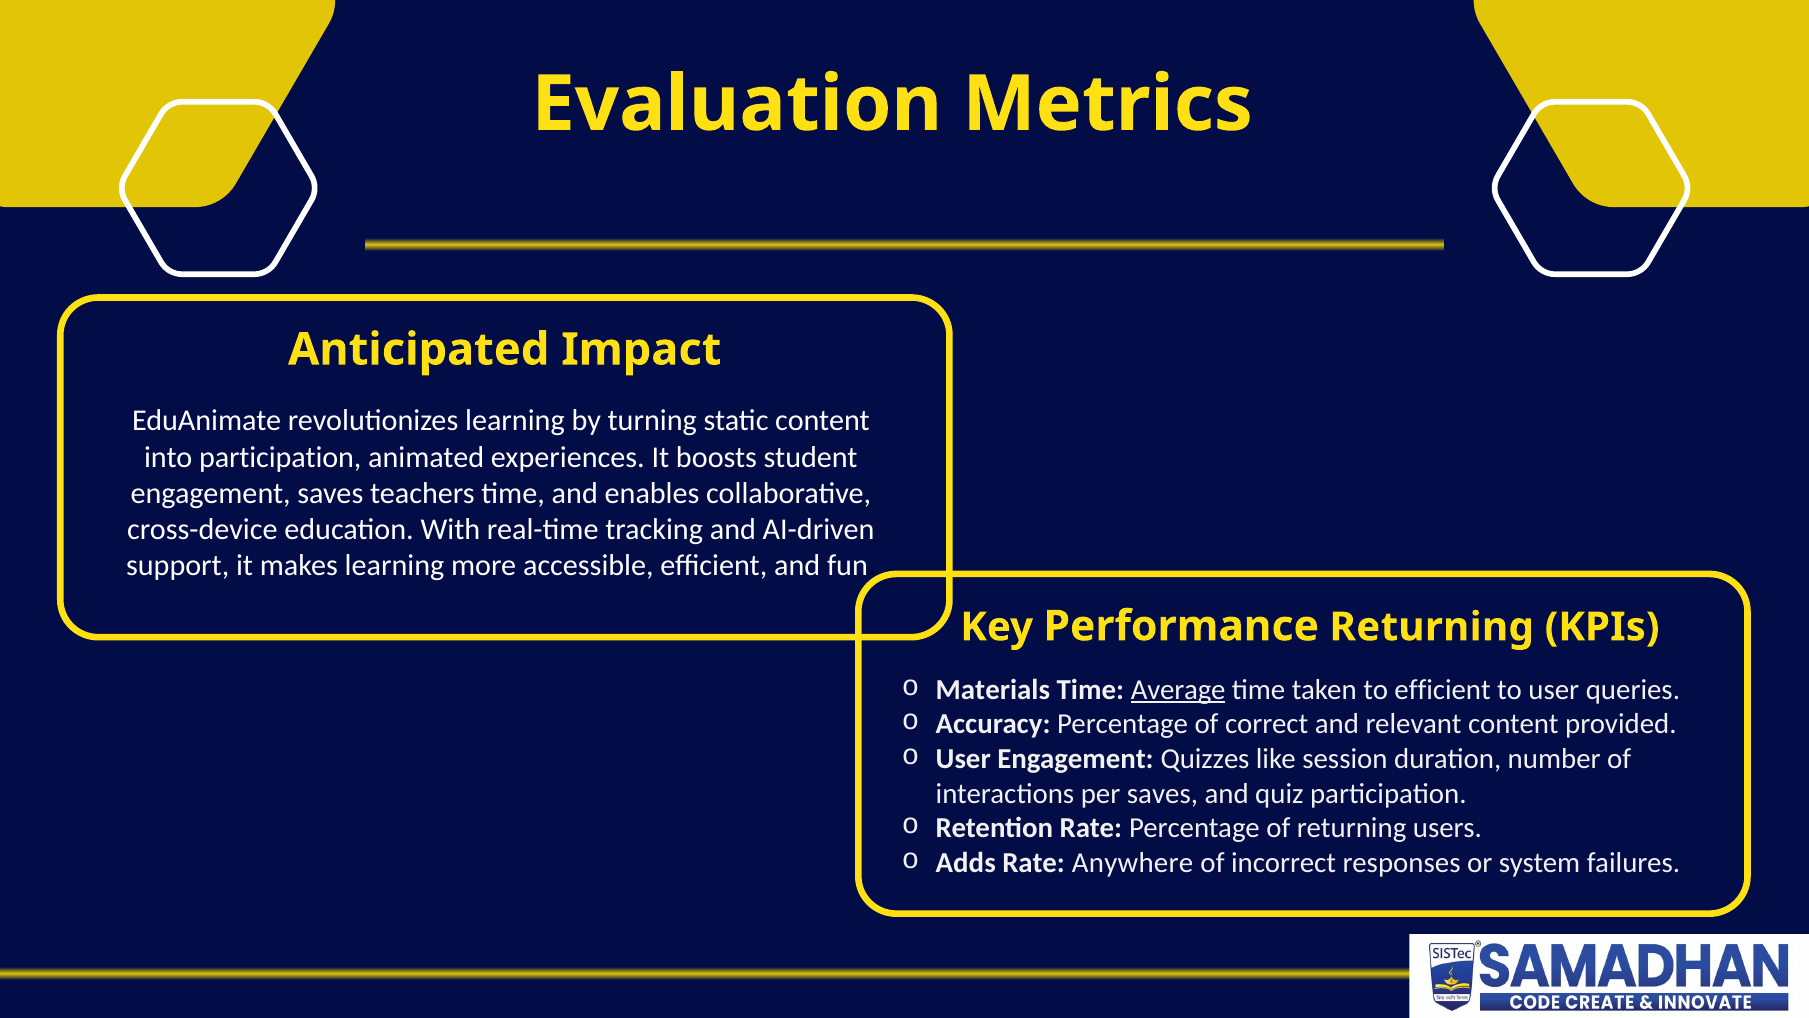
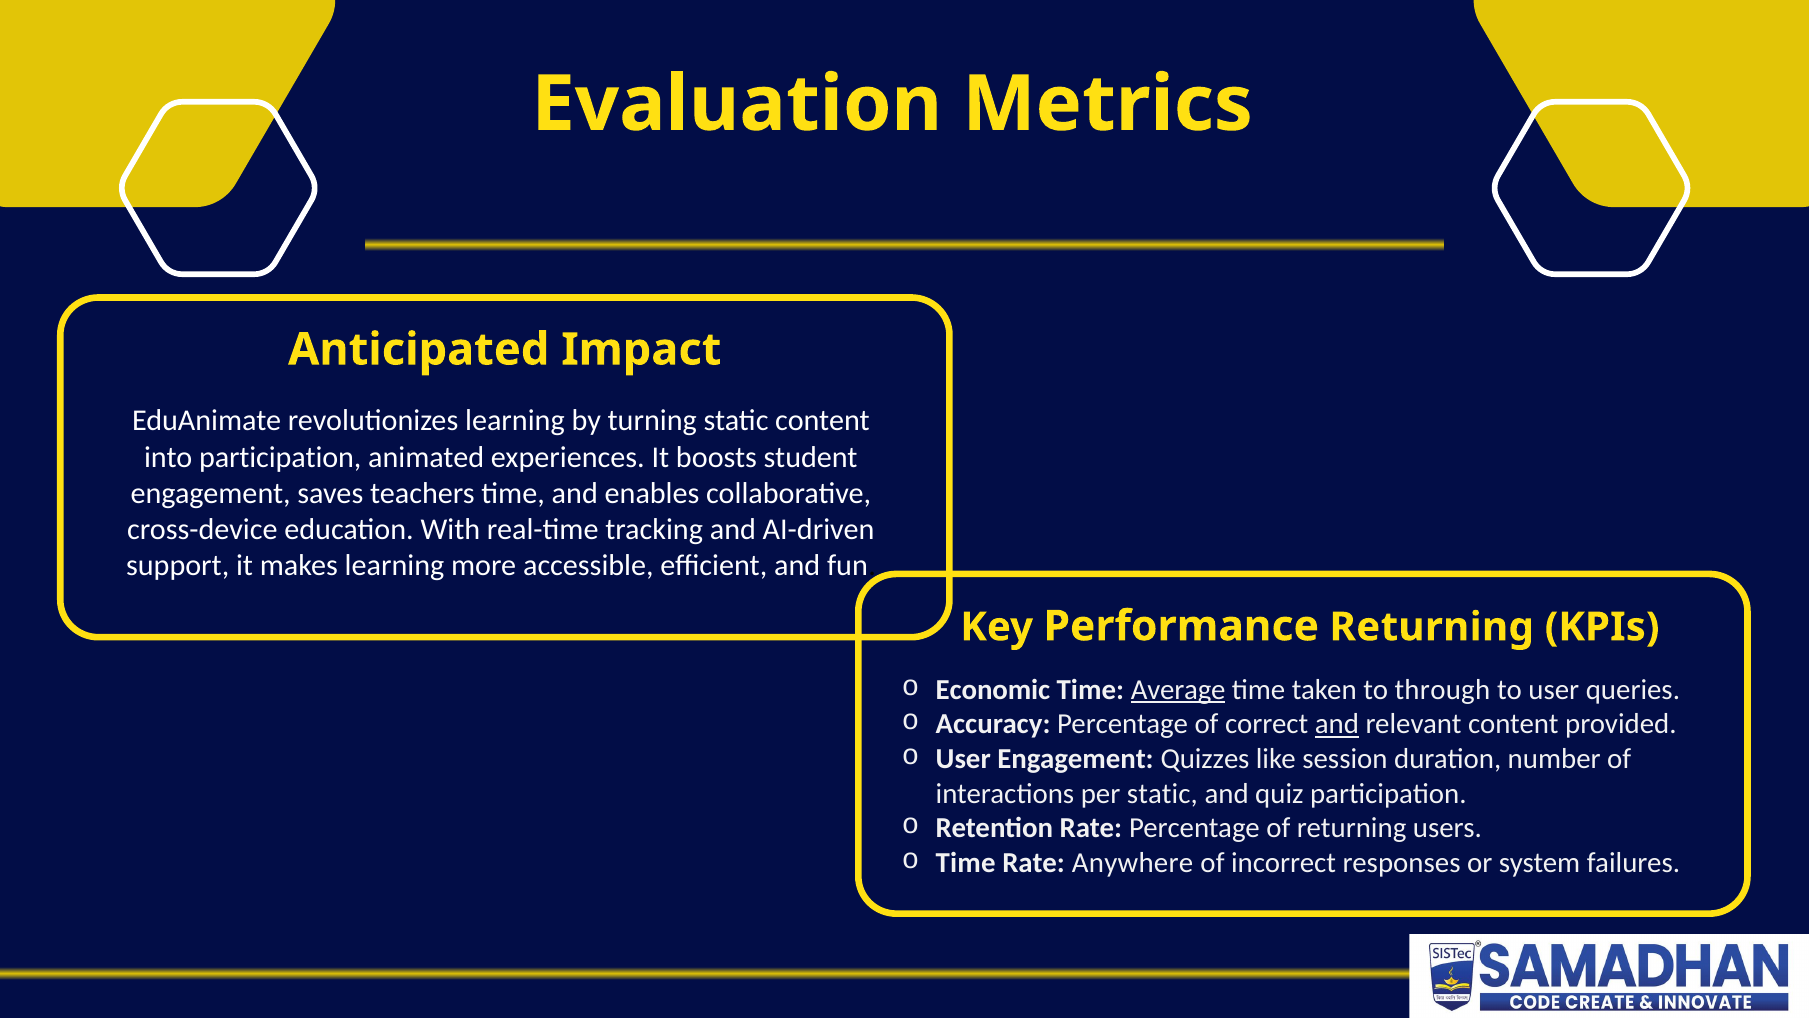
Materials: Materials -> Economic (993, 689)
to efficient: efficient -> through (1442, 689)
and underline: none -> present (1337, 724)
per saves: saves -> static (1162, 793)
Adds: Adds -> Time (966, 863)
